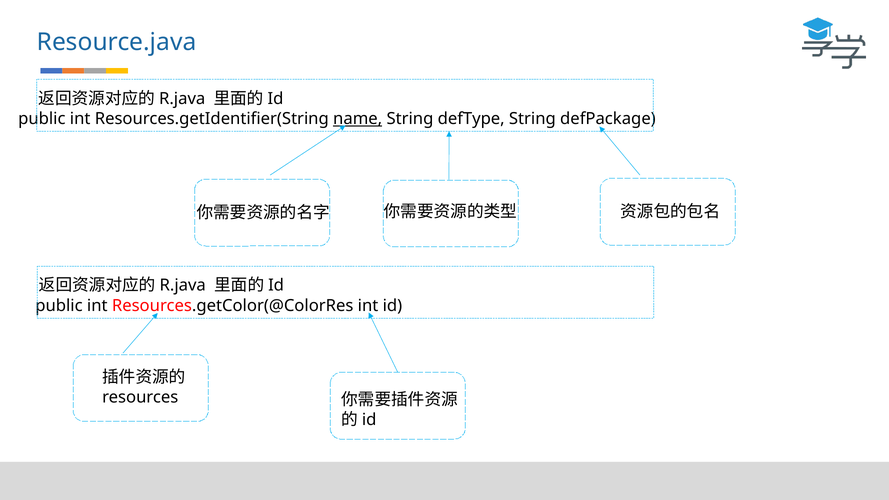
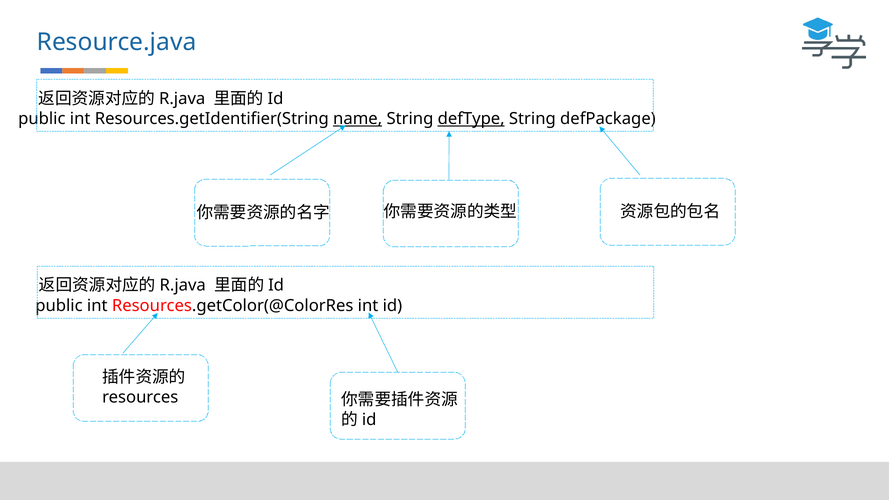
defType underline: none -> present (471, 119)
